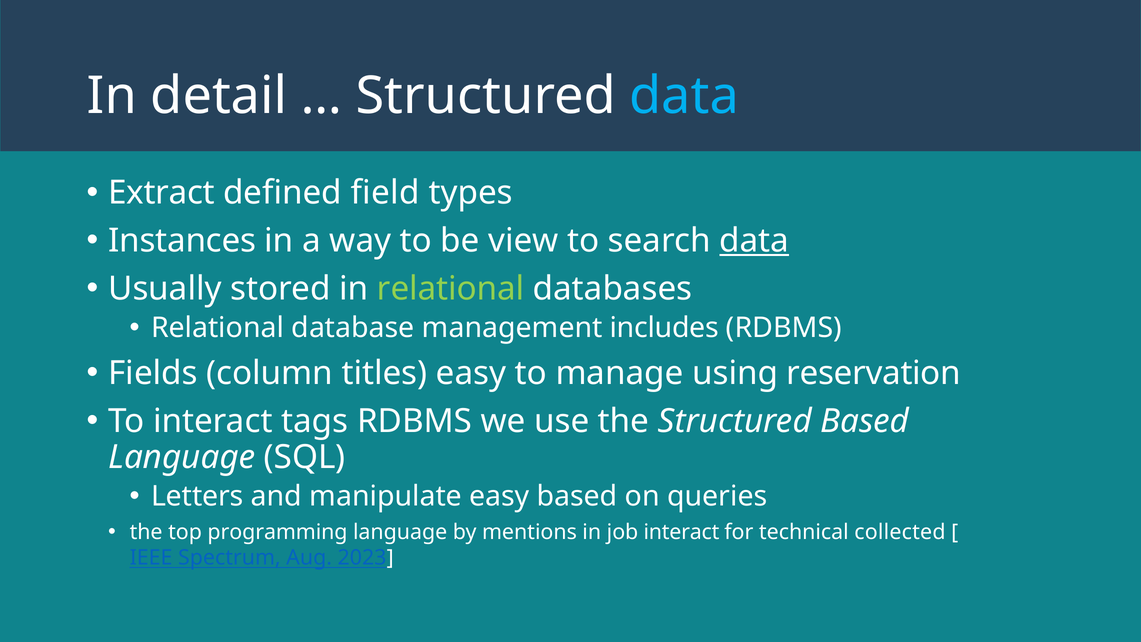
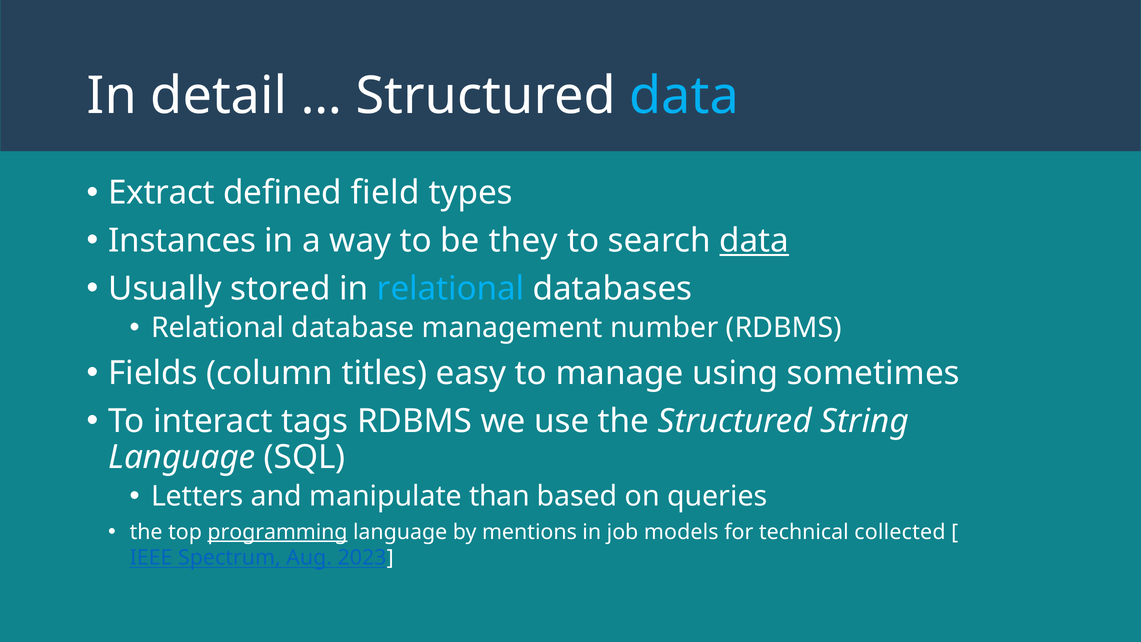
view: view -> they (523, 241)
relational colour: light green -> light blue (451, 289)
includes: includes -> number (664, 328)
reservation: reservation -> sometimes (873, 373)
Structured Based: Based -> String (865, 421)
manipulate easy: easy -> than (499, 496)
programming underline: none -> present (277, 532)
job interact: interact -> models (681, 532)
